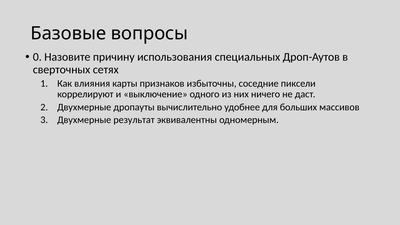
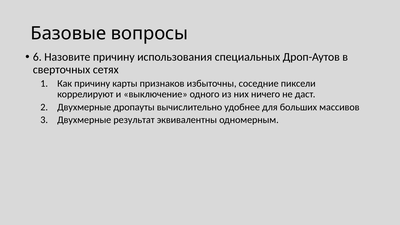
0: 0 -> 6 (37, 57)
Как влияния: влияния -> причину (92, 83)
